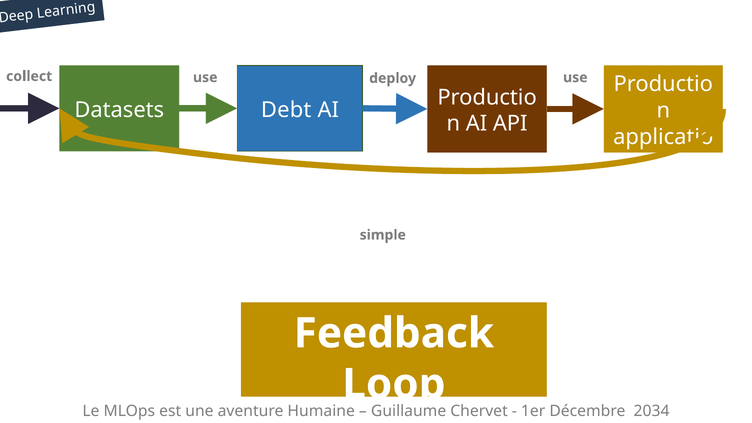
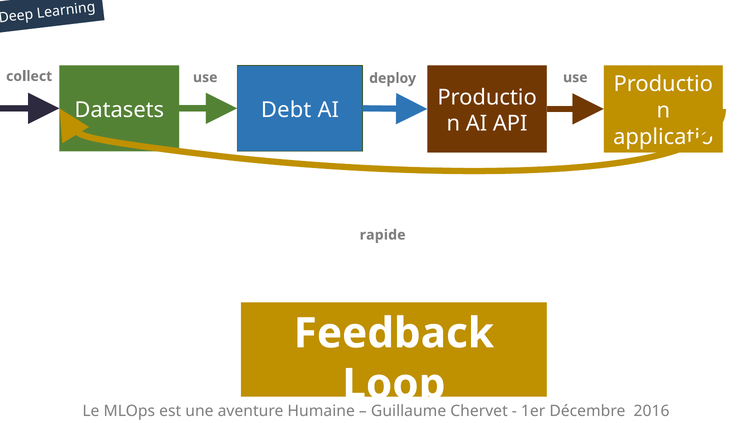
simple: simple -> rapide (383, 235)
2034: 2034 -> 2016 (652, 411)
